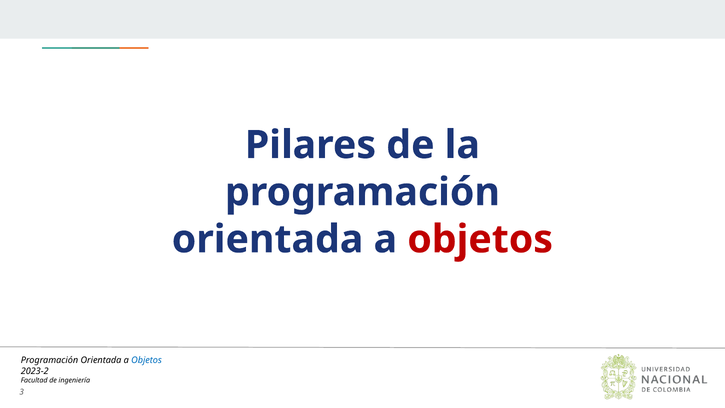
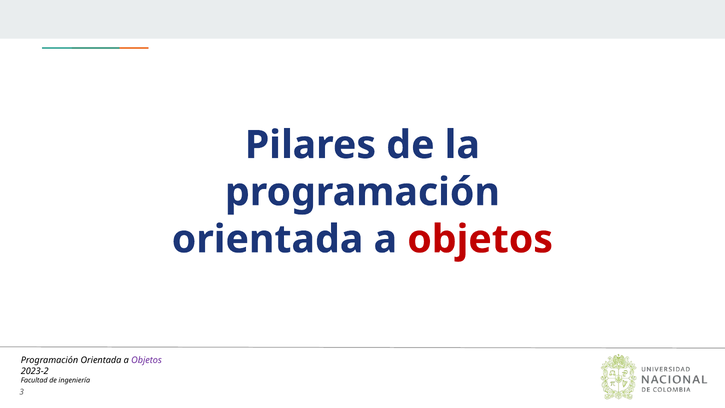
Objetos colour: blue -> purple (147, 360)
